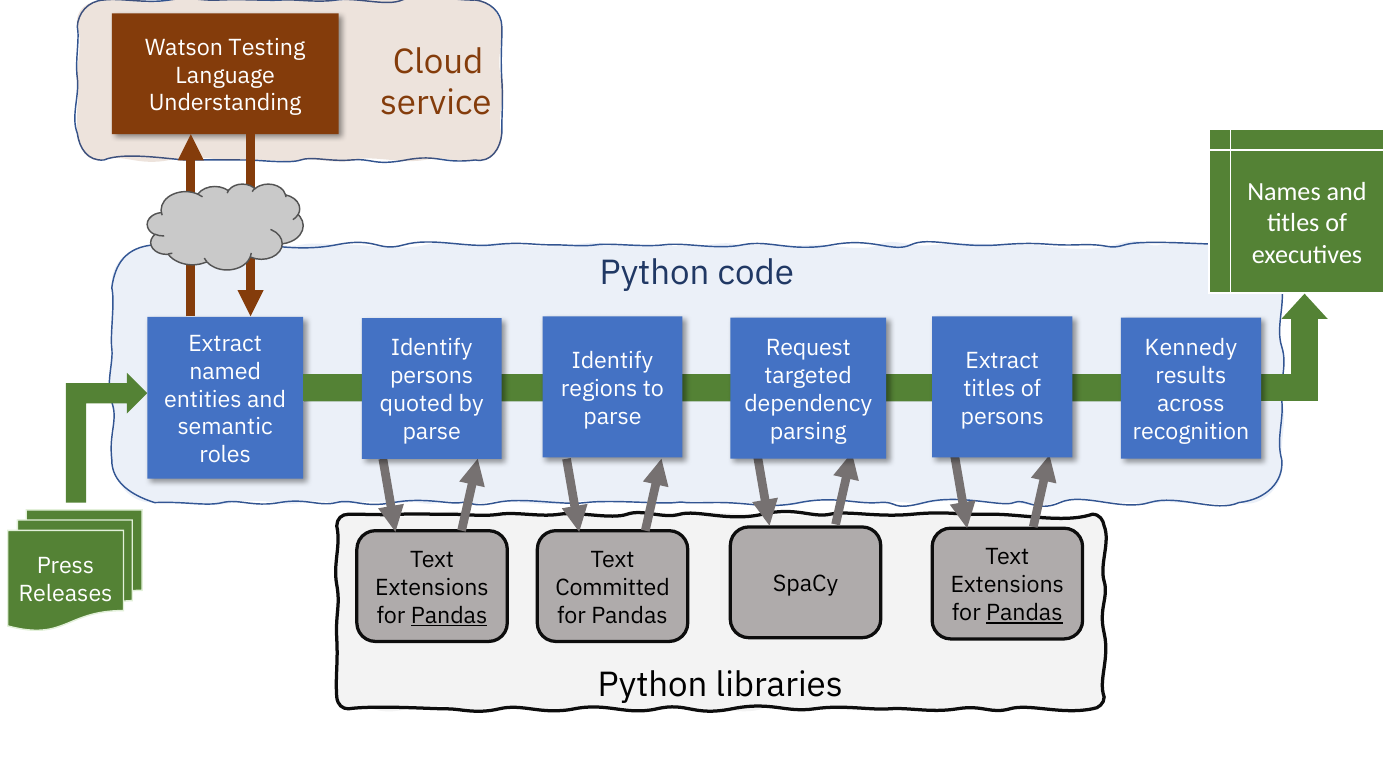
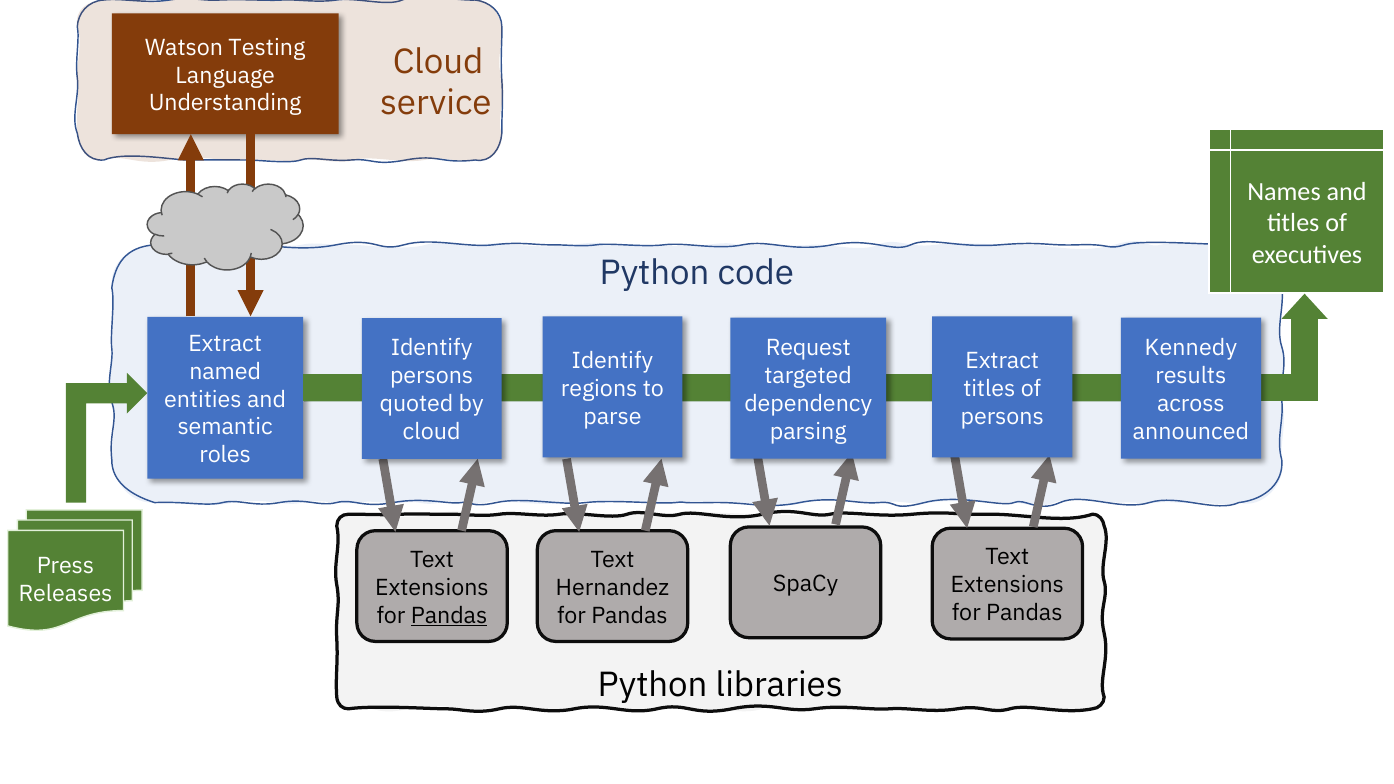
recognition: recognition -> announced (1191, 432)
parse: parse -> cloud (432, 432)
Committed: Committed -> Hernandez (612, 588)
Pandas underline: present -> none (1024, 613)
